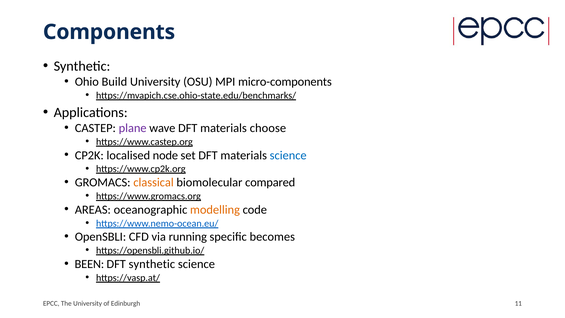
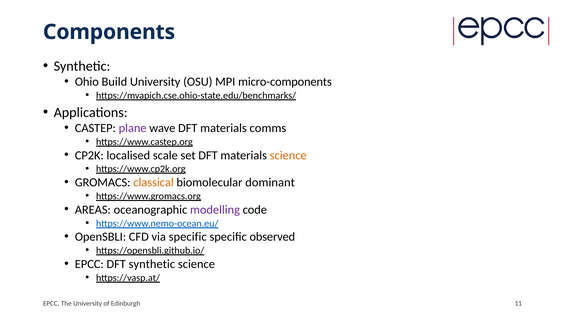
choose: choose -> comms (268, 128)
node: node -> scale (165, 155)
science colour: blue -> orange (288, 155)
compared: compared -> dominant (270, 182)
modelling colour: orange -> purple (215, 210)
via running: running -> specific (188, 237)
becomes: becomes -> observed (272, 237)
BEEN: BEEN -> EPCC (89, 264)
